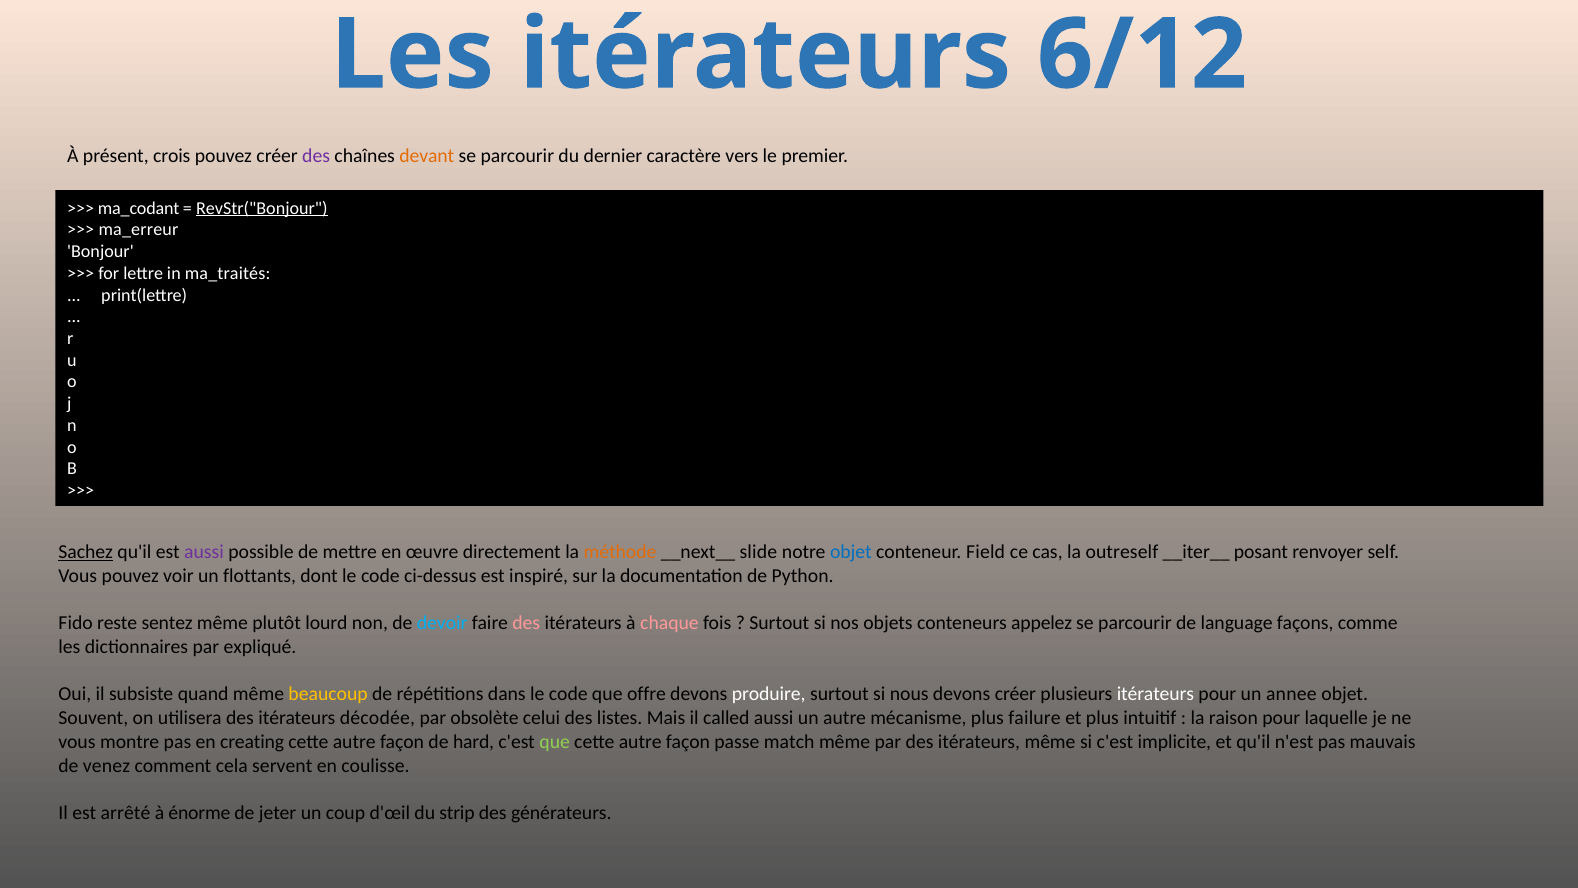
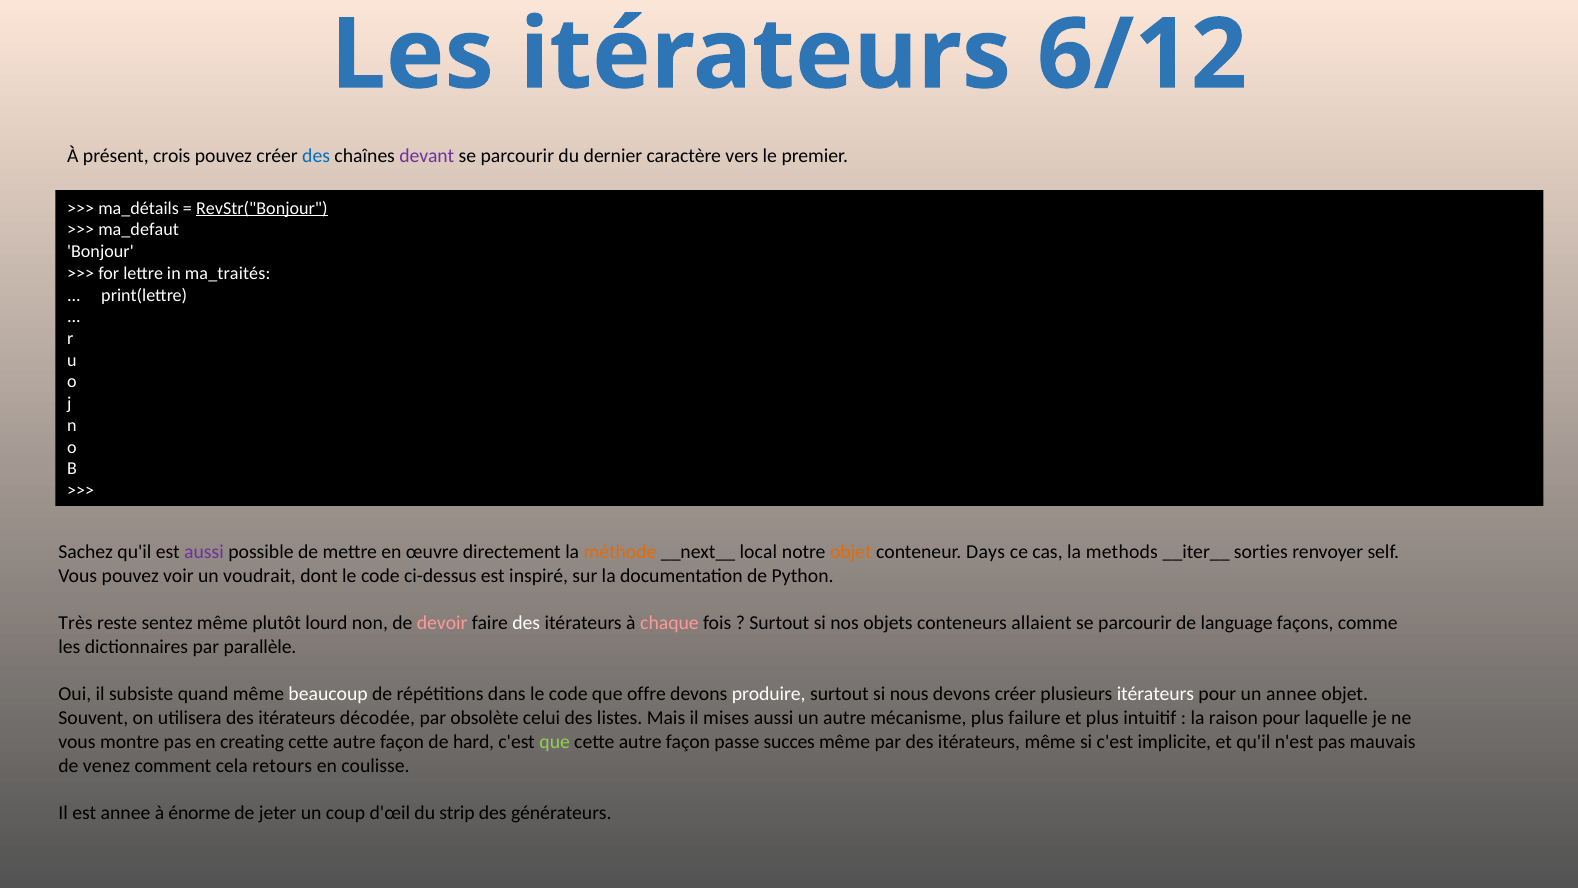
des colour: purple -> blue (316, 156)
devant colour: orange -> purple (427, 156)
ma_codant: ma_codant -> ma_détails (139, 208)
ma_erreur: ma_erreur -> ma_defaut (139, 230)
Sachez underline: present -> none (86, 552)
slide: slide -> local (758, 552)
objet colour: blue -> orange (851, 552)
Field: Field -> Days (986, 552)
outreself: outreself -> methods (1122, 552)
posant: posant -> sorties (1261, 552)
flottants: flottants -> voudrait (260, 576)
Fido: Fido -> Très (76, 623)
devoir colour: light blue -> pink (442, 623)
des colour: pink -> white (526, 623)
appelez: appelez -> allaient (1041, 623)
expliqué: expliqué -> parallèle (260, 647)
beaucoup colour: yellow -> white (328, 694)
called: called -> mises (726, 718)
match: match -> succes (789, 742)
servent: servent -> retours (282, 765)
est arrêté: arrêté -> annee (126, 813)
